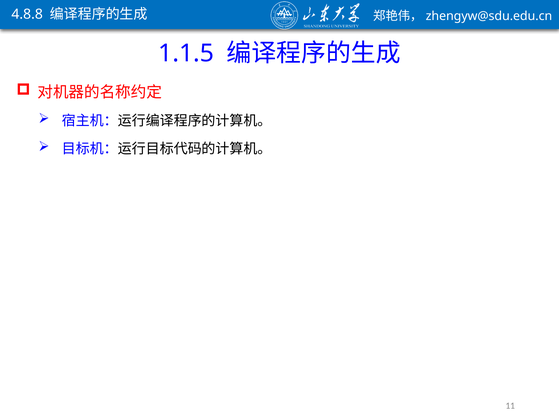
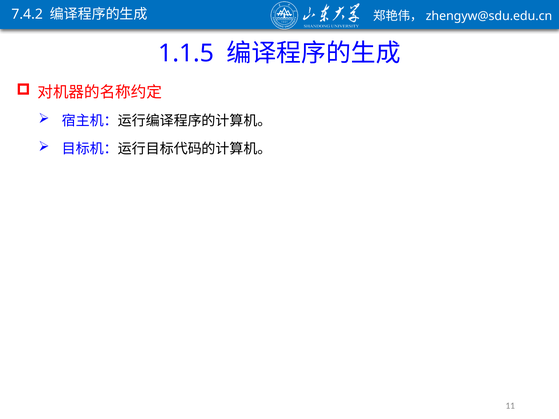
4.8.8: 4.8.8 -> 7.4.2 (27, 14)
